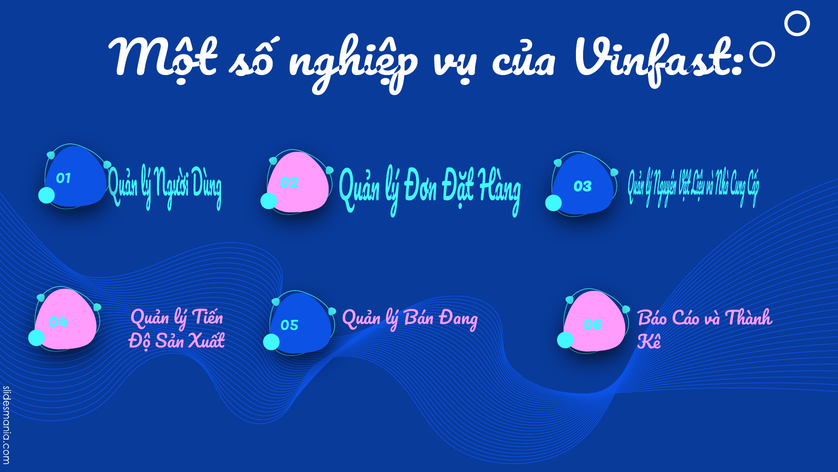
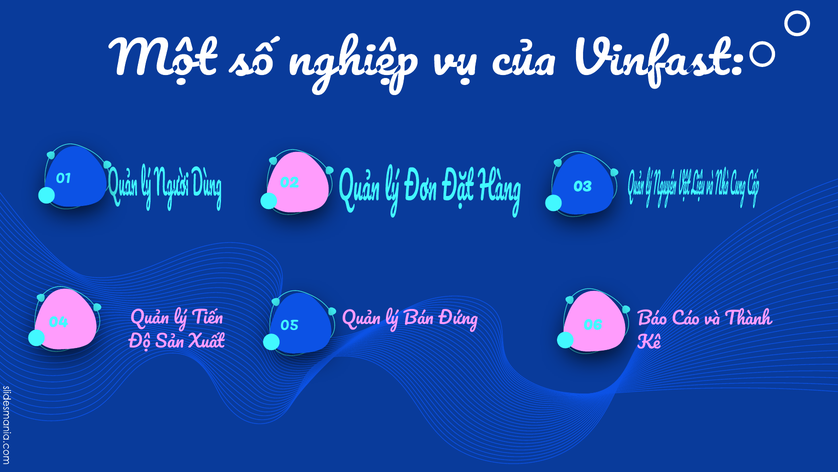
Đang: Đang -> Đứng (458, 318)
